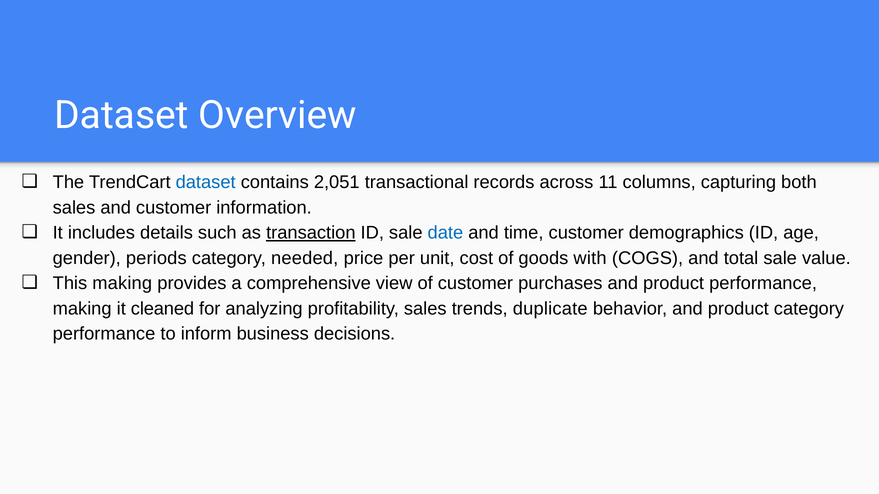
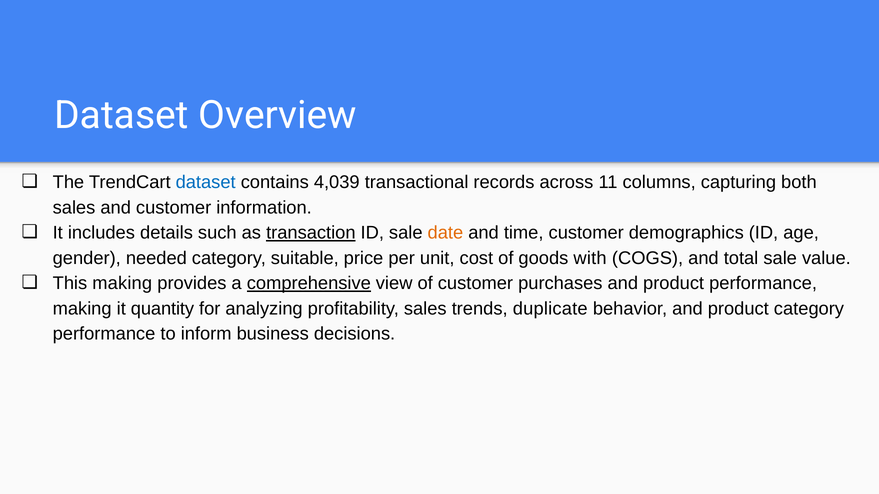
2,051: 2,051 -> 4,039 (337, 183)
date colour: blue -> orange (445, 233)
periods: periods -> needed (156, 258)
needed: needed -> suitable (305, 258)
comprehensive underline: none -> present (309, 284)
cleaned: cleaned -> quantity (162, 309)
